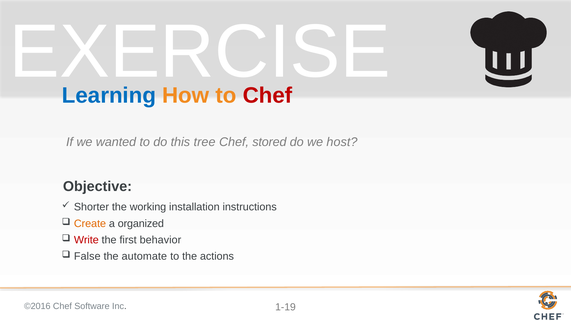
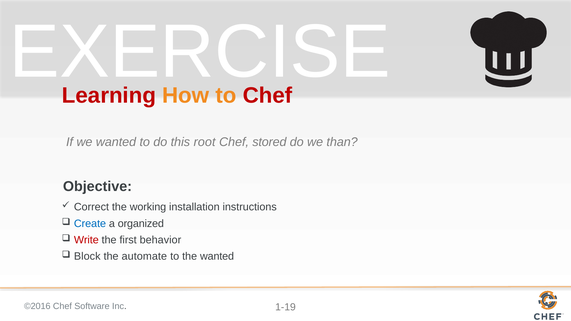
Learning colour: blue -> red (109, 96)
tree: tree -> root (205, 142)
host: host -> than (342, 142)
Shorter: Shorter -> Correct (91, 207)
Create colour: orange -> blue (90, 224)
False: False -> Block (87, 256)
the actions: actions -> wanted (217, 256)
